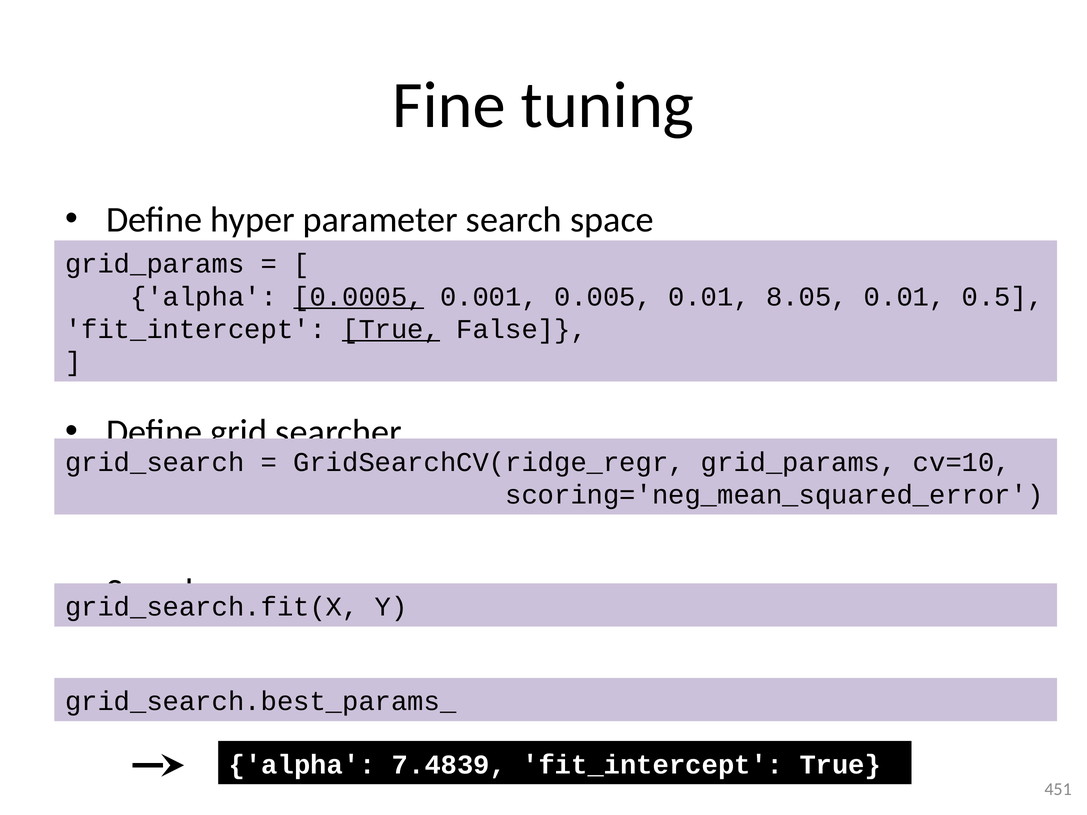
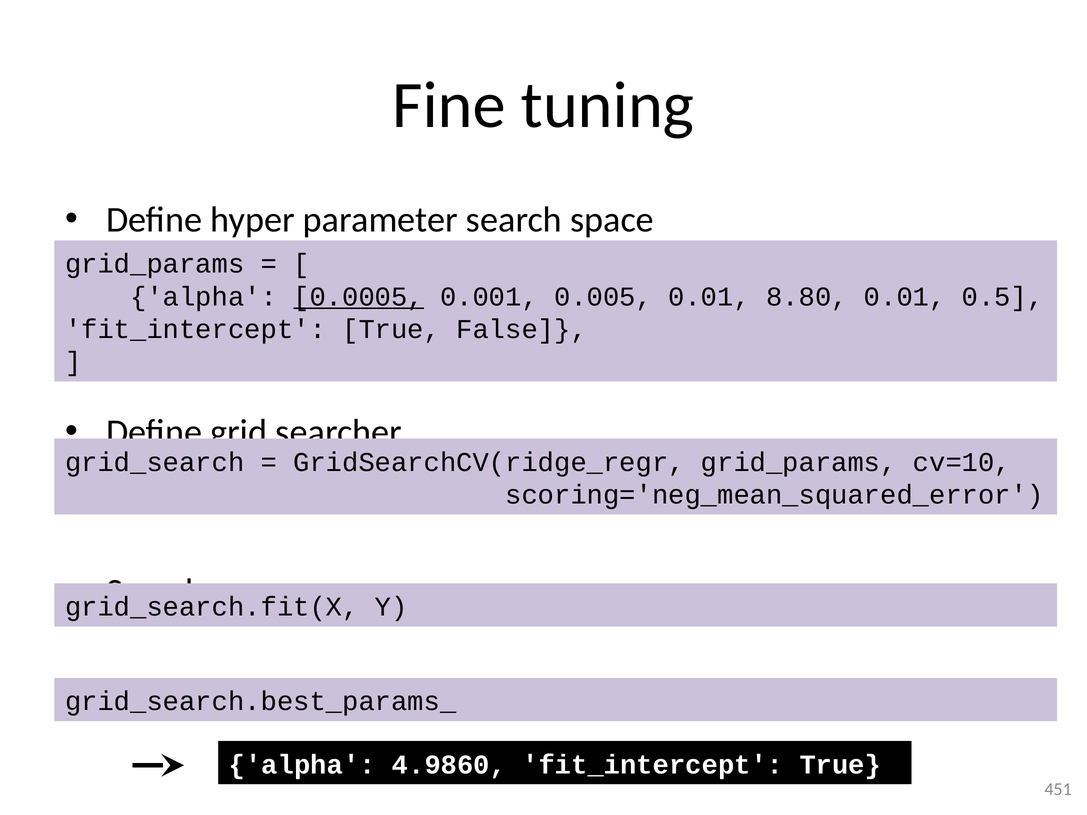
8.05: 8.05 -> 8.80 (807, 297)
True underline: present -> none (391, 329)
7.4839: 7.4839 -> 4.9860 (449, 765)
